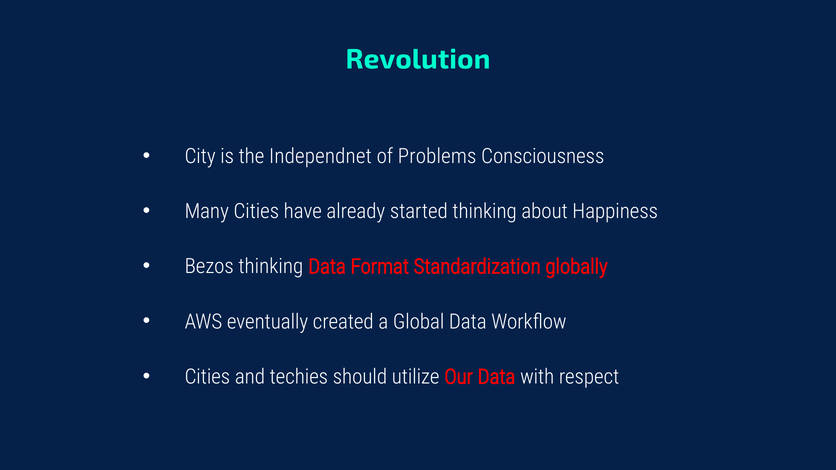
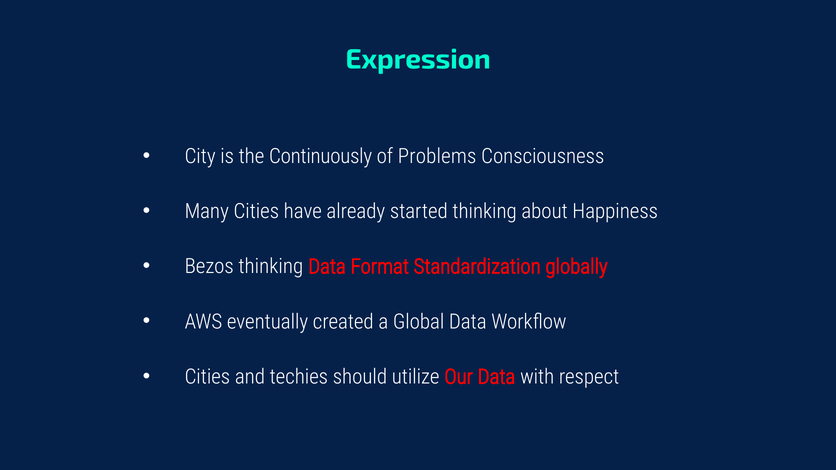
Revolution: Revolution -> Expression (418, 59)
Independnet: Independnet -> Continuously (321, 156)
